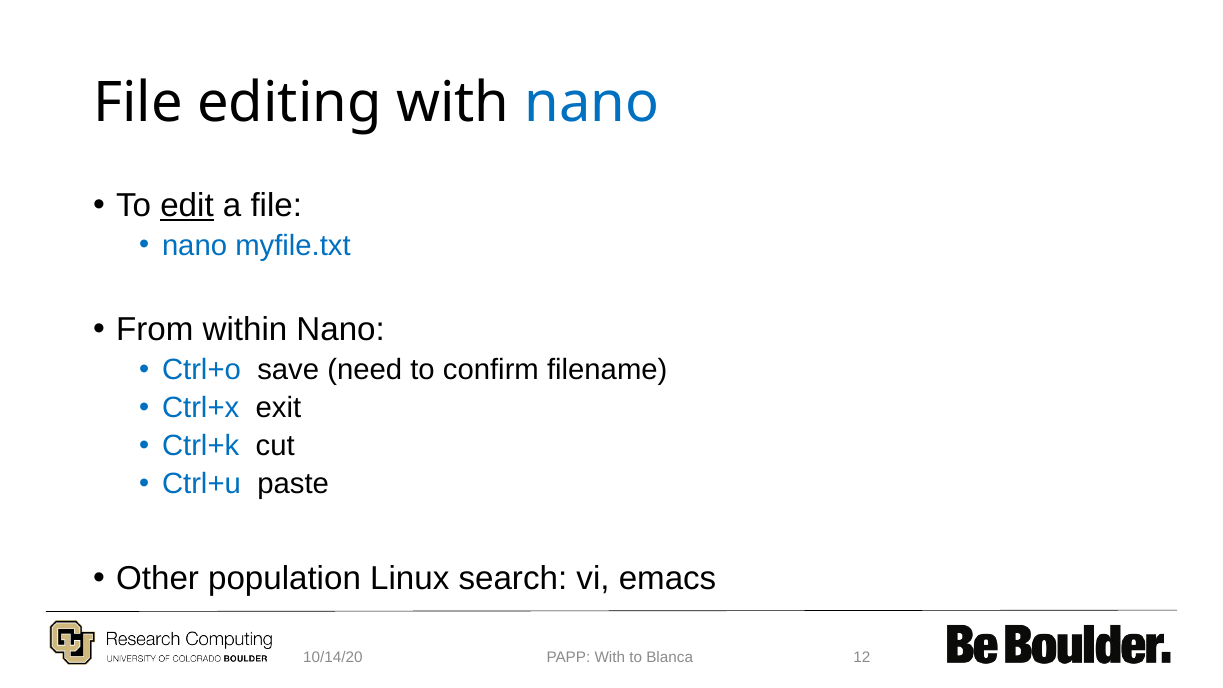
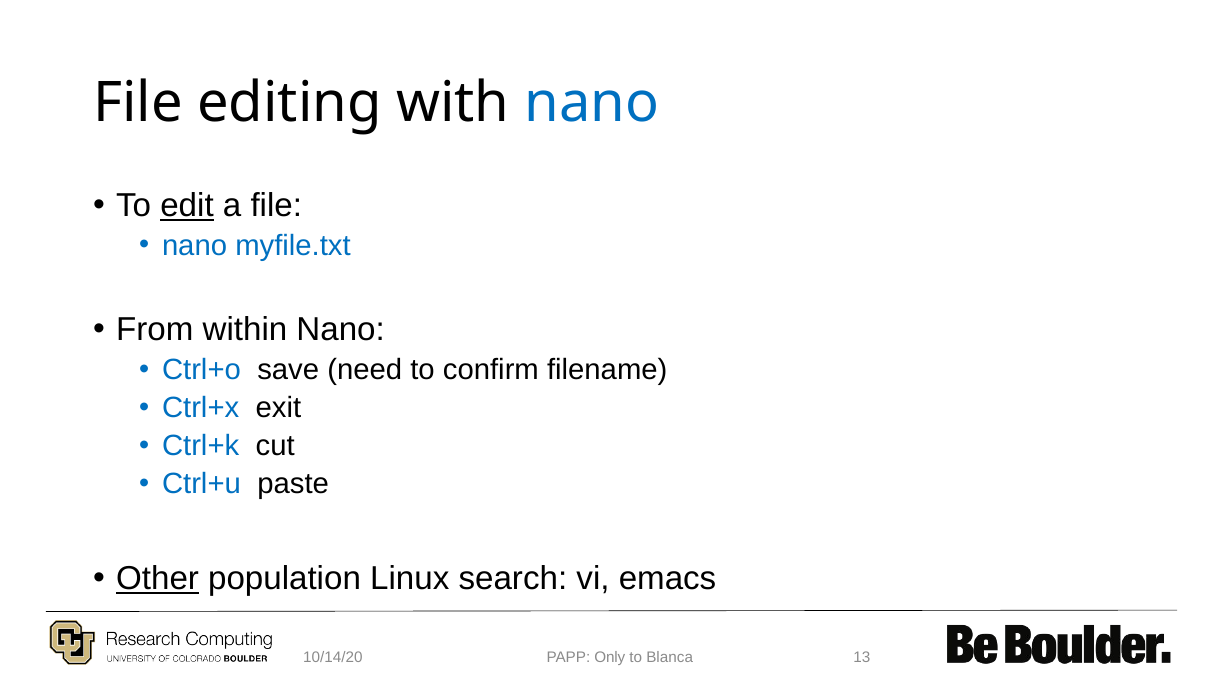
Other underline: none -> present (158, 579)
PAPP With: With -> Only (610, 657)
12: 12 -> 13 (862, 657)
